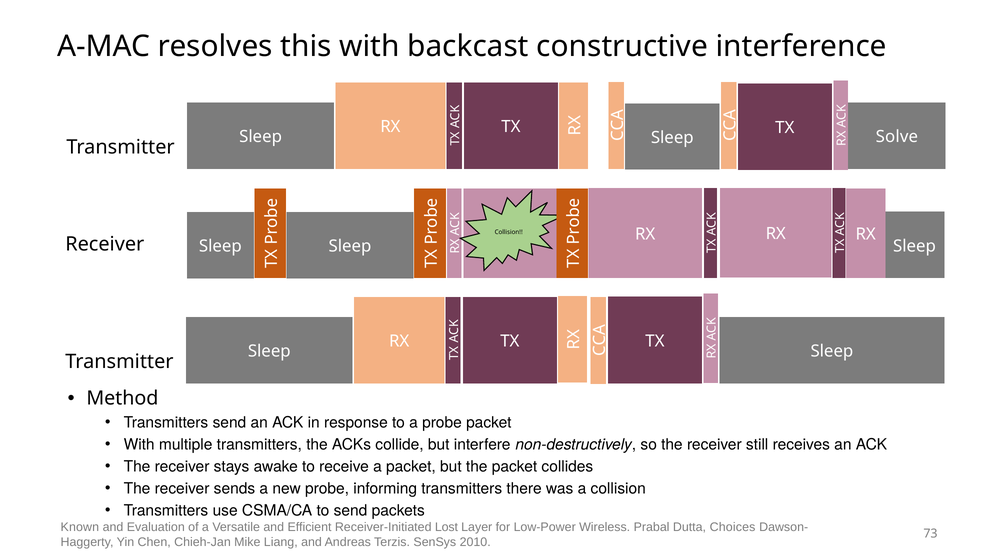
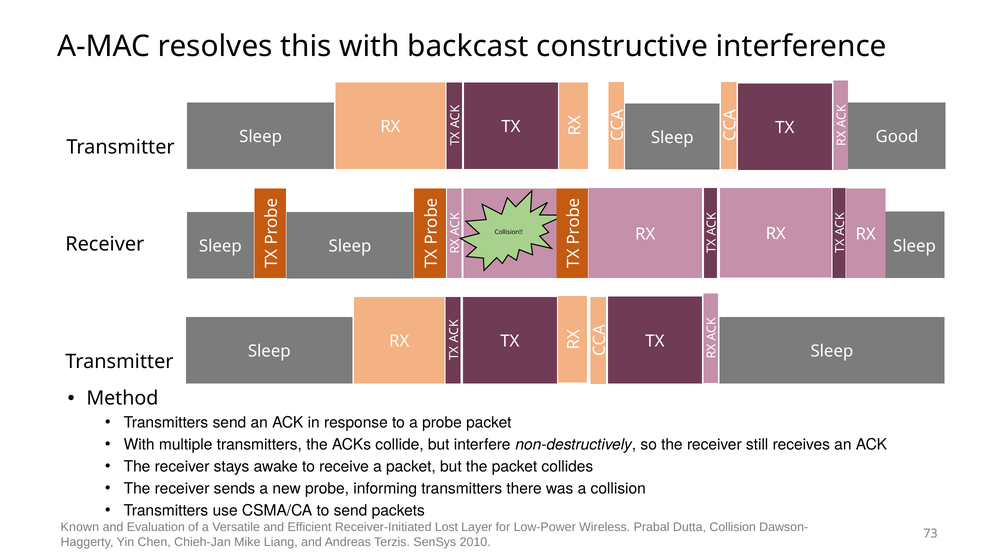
Solve: Solve -> Good (897, 137)
Dutta Choices: Choices -> Collision (733, 527)
